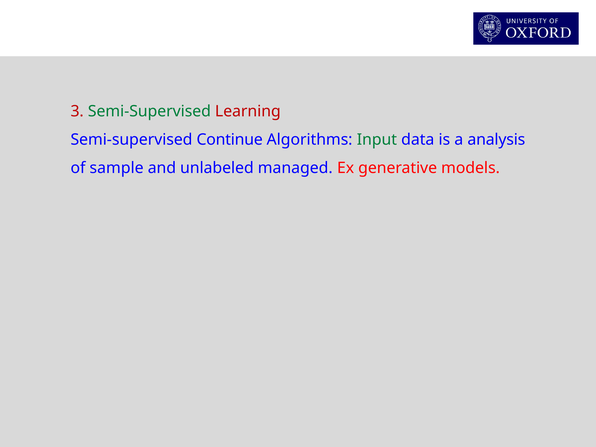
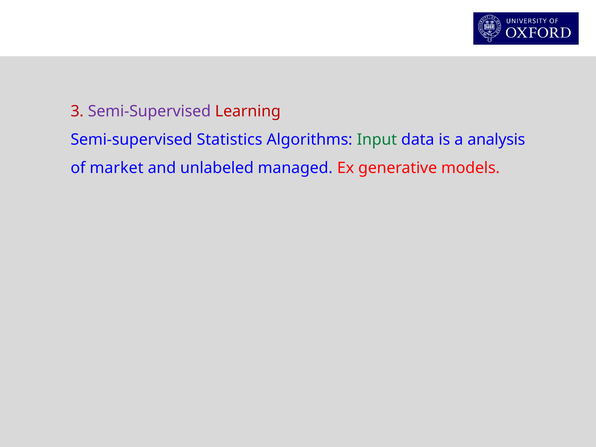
Semi-Supervised colour: green -> purple (149, 111)
Continue: Continue -> Statistics (230, 140)
sample: sample -> market (117, 168)
